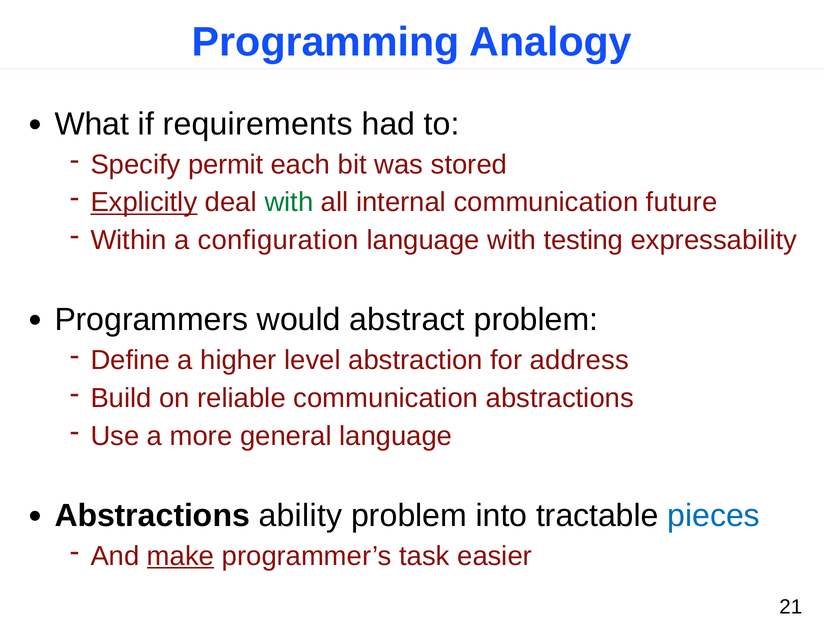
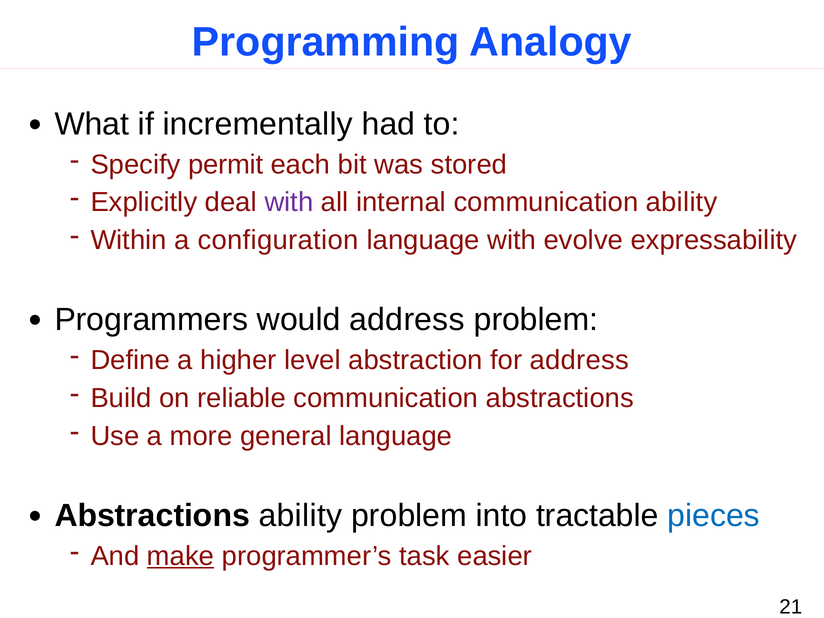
requirements: requirements -> incrementally (258, 124)
Explicitly underline: present -> none (144, 202)
with colour: green -> purple (289, 202)
communication future: future -> ability (682, 202)
testing: testing -> evolve (583, 240)
would abstract: abstract -> address (407, 320)
